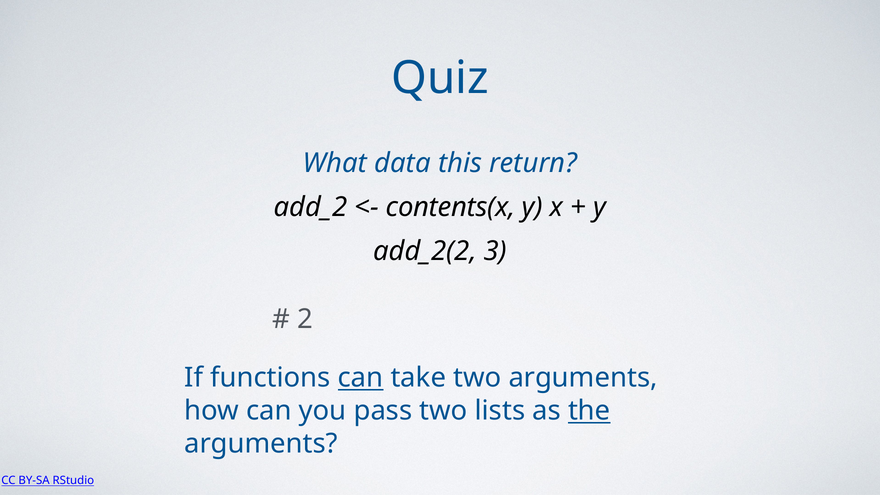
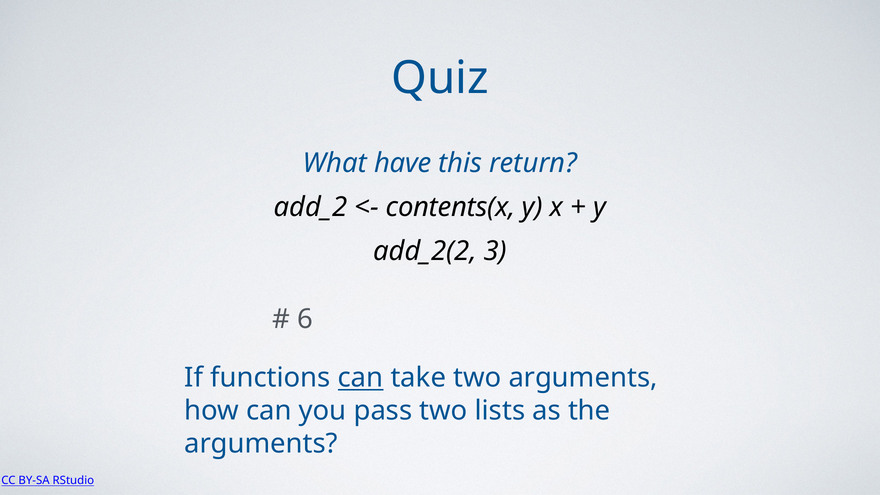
data: data -> have (403, 163)
2: 2 -> 6 (305, 319)
the underline: present -> none (589, 411)
